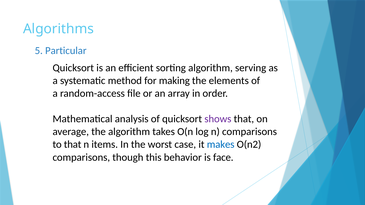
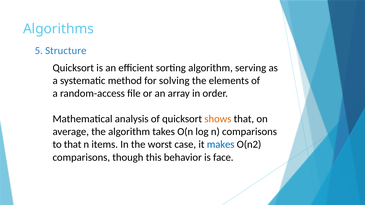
Particular: Particular -> Structure (66, 51)
making: making -> solving (174, 81)
shows colour: purple -> orange (218, 119)
